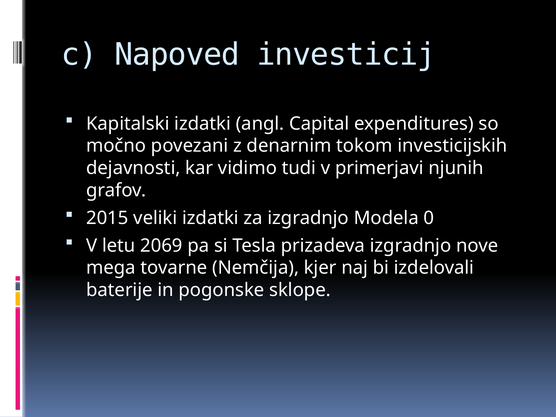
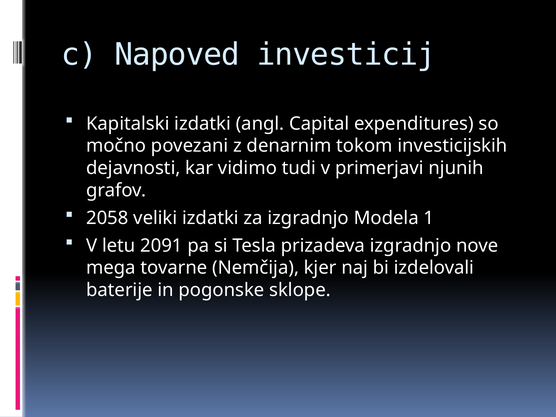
2015: 2015 -> 2058 (107, 218)
0: 0 -> 1 (429, 218)
2069: 2069 -> 2091 (161, 246)
